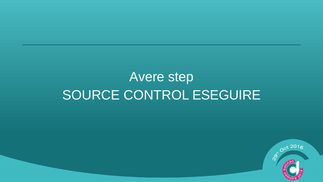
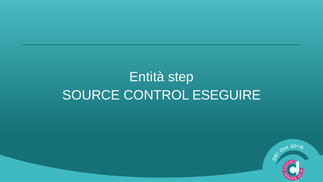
Avere: Avere -> Entità (147, 77)
